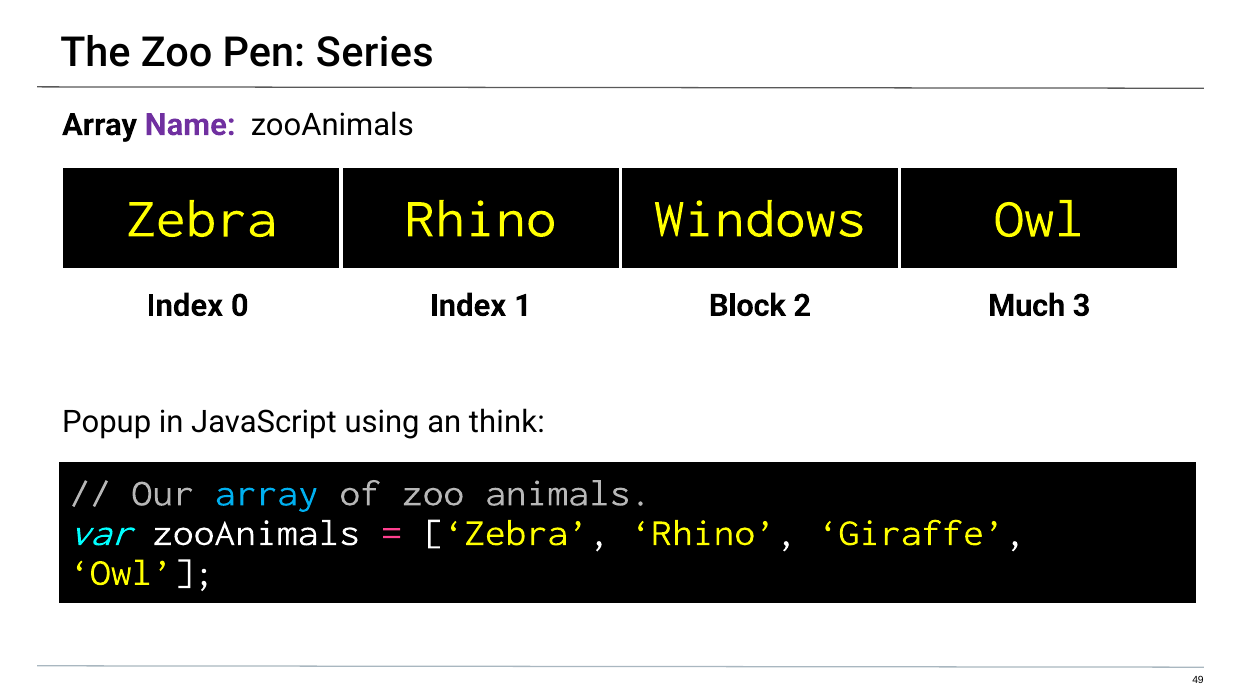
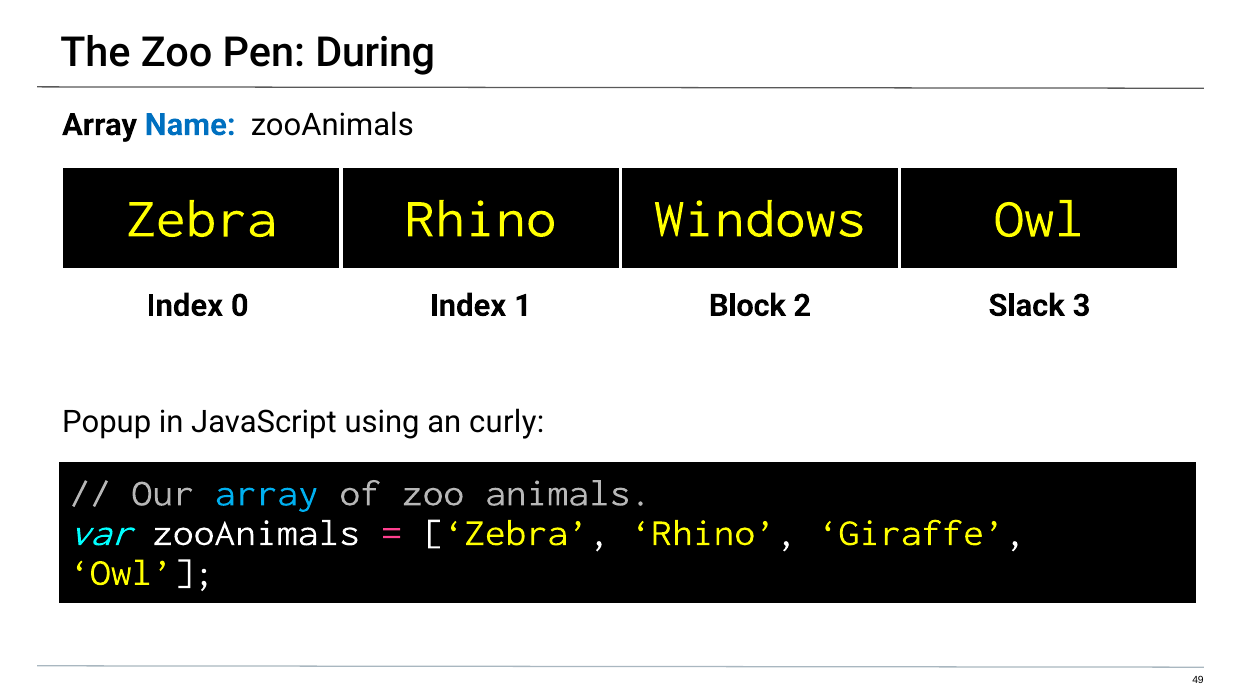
Series: Series -> During (375, 53)
Name colour: purple -> blue (190, 125)
Much: Much -> Slack (1027, 306)
think: think -> curly (507, 423)
